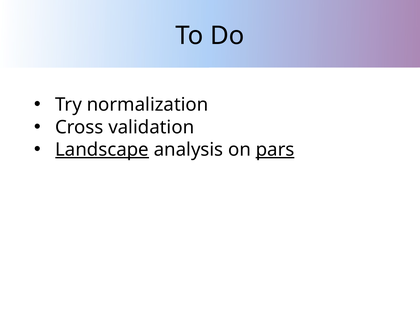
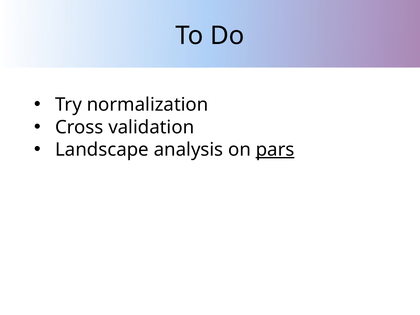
Landscape underline: present -> none (102, 150)
